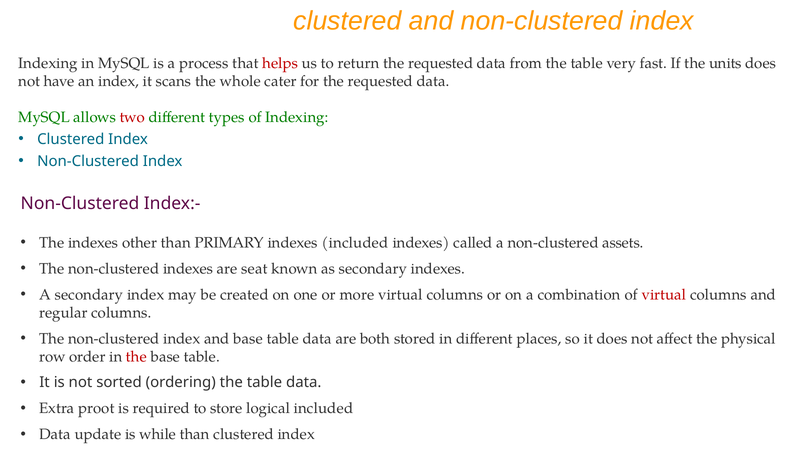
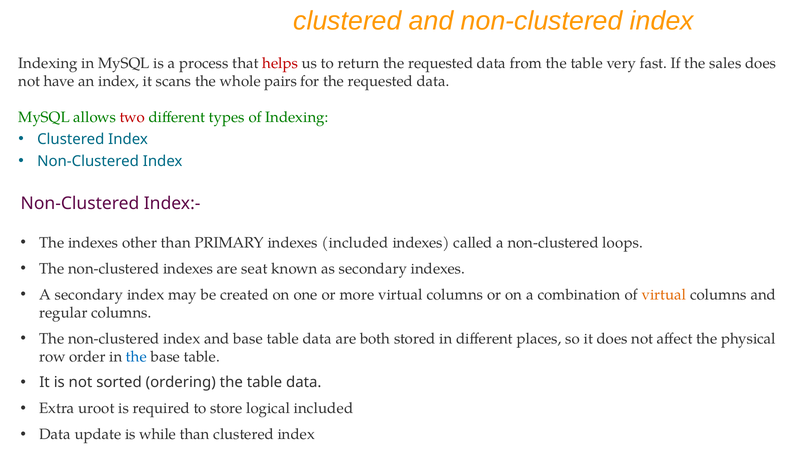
units: units -> sales (725, 63)
cater: cater -> pairs (281, 81)
assets: assets -> loops (623, 243)
virtual colour: red -> orange (664, 295)
the colour: red -> blue (136, 357)
proot: proot -> uroot (96, 409)
